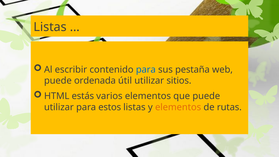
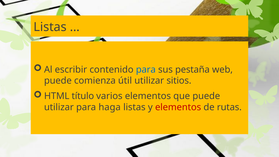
ordenada: ordenada -> comienza (95, 81)
estás: estás -> título (83, 96)
estos: estos -> haga (110, 107)
elementos colour: orange -> red (178, 107)
